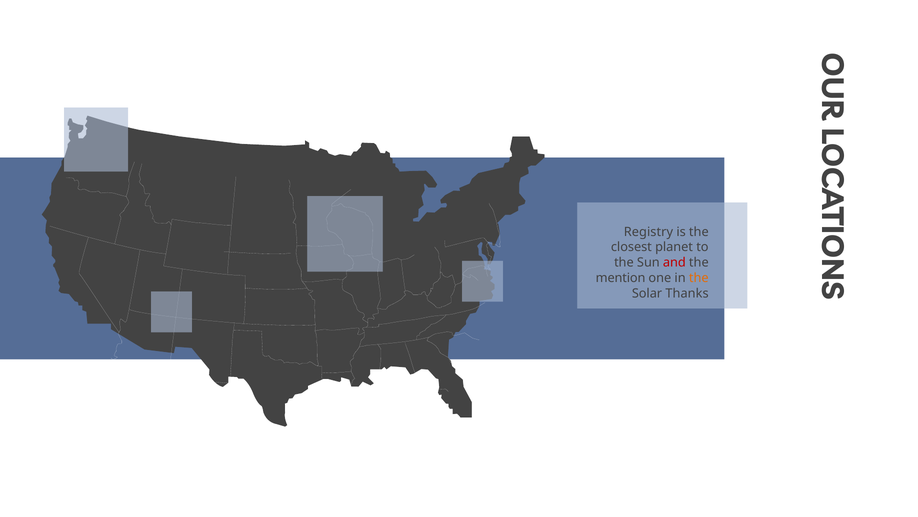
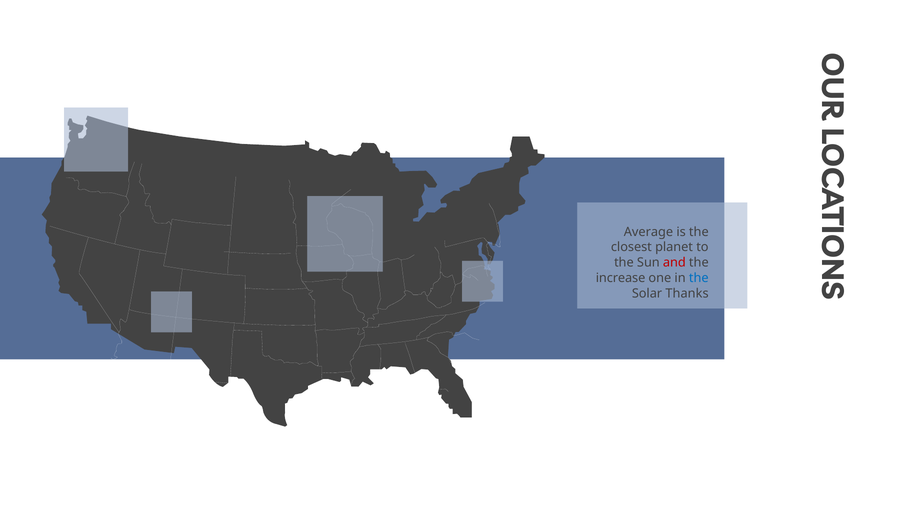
Registry: Registry -> Average (648, 232)
mention: mention -> increase (621, 278)
the colour: orange -> blue (699, 278)
